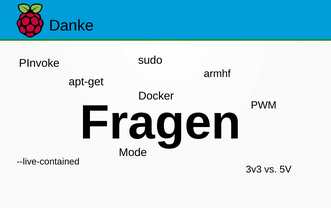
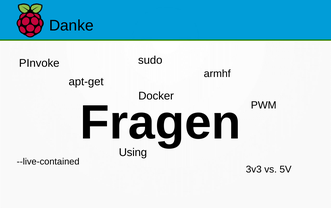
Mode: Mode -> Using (133, 153)
